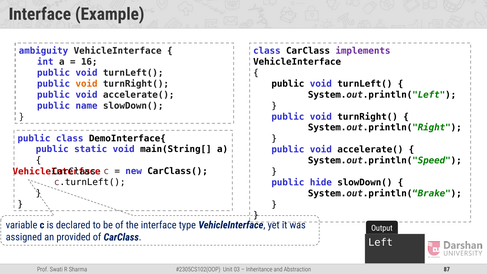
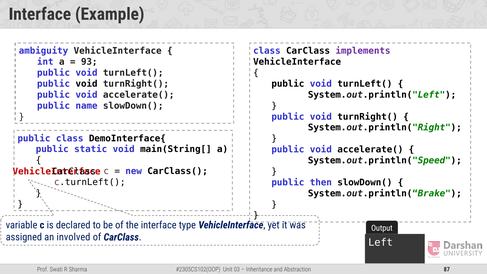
16: 16 -> 93 (89, 62)
void colour: orange -> black (87, 84)
hide: hide -> then (321, 182)
provided: provided -> involved (73, 237)
